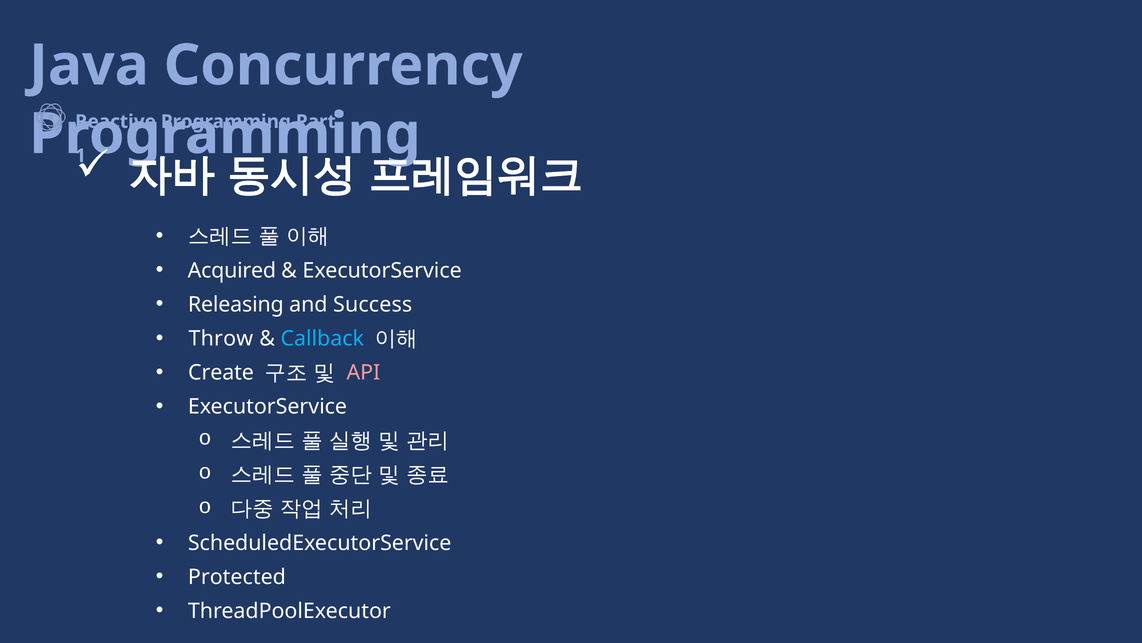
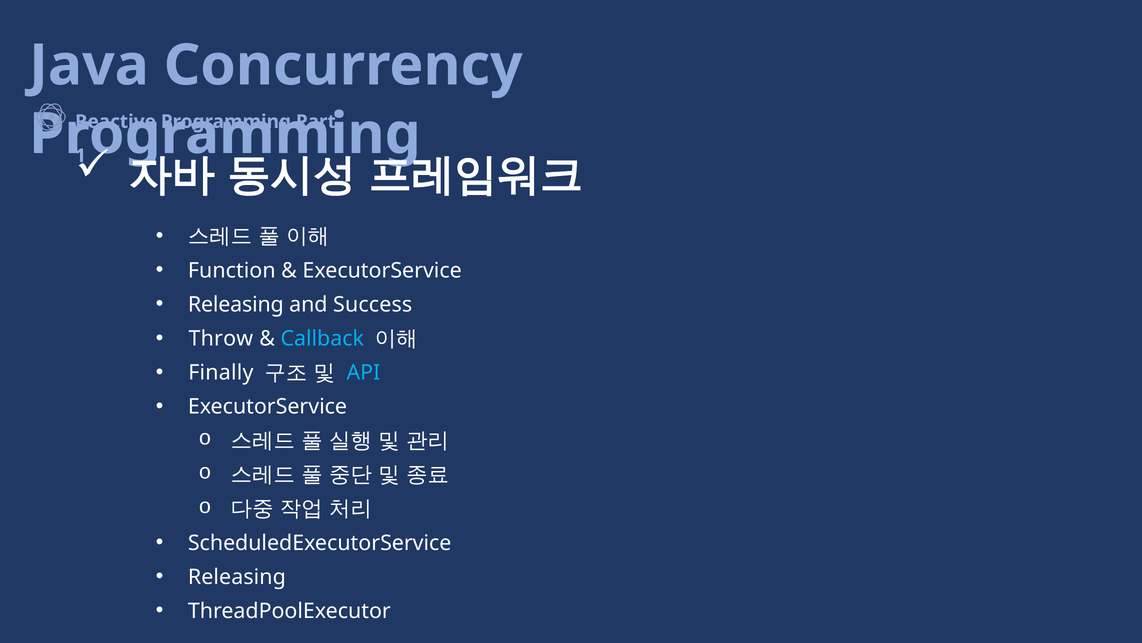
Acquired: Acquired -> Function (232, 270)
Create: Create -> Finally (221, 372)
API colour: pink -> light blue (363, 372)
Protected: Protected -> Releasing (237, 576)
